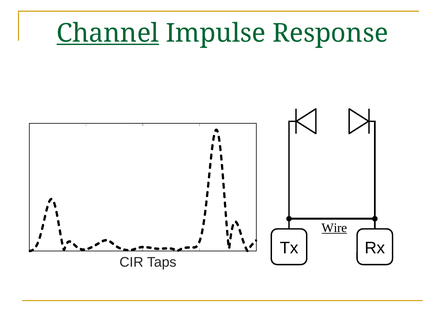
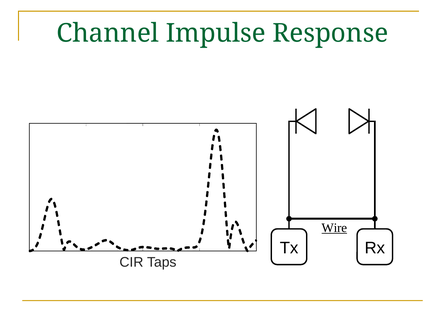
Channel underline: present -> none (108, 33)
